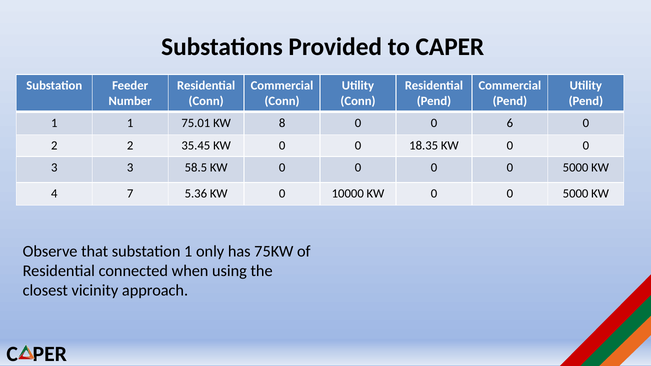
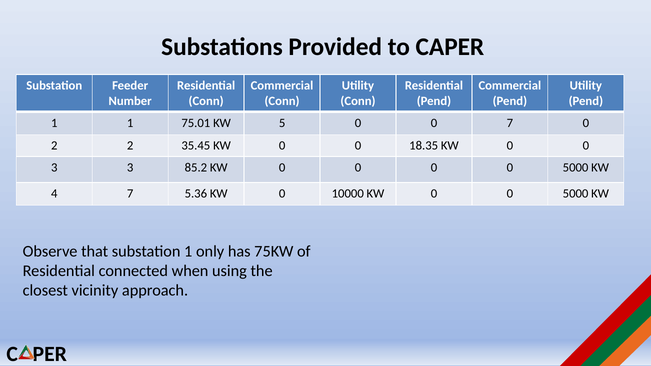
8: 8 -> 5 (282, 123)
0 6: 6 -> 7 (510, 123)
58.5: 58.5 -> 85.2 (196, 168)
